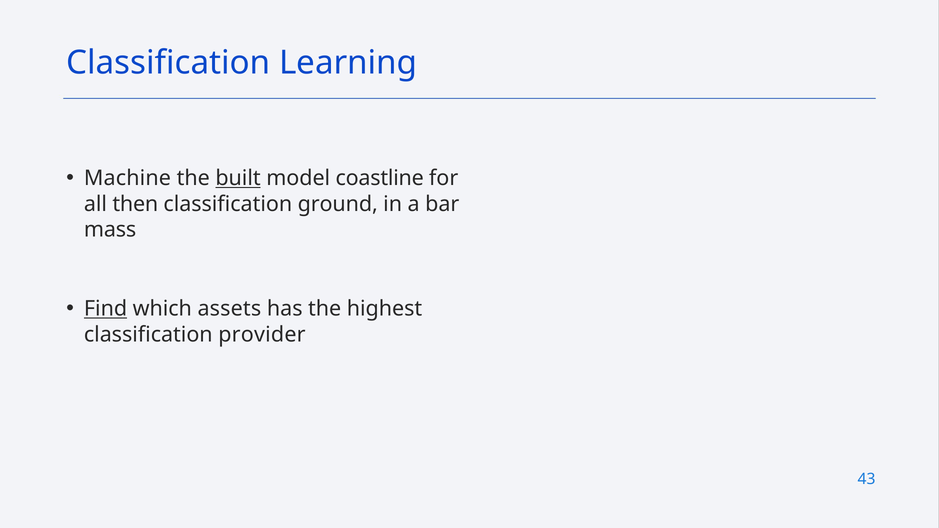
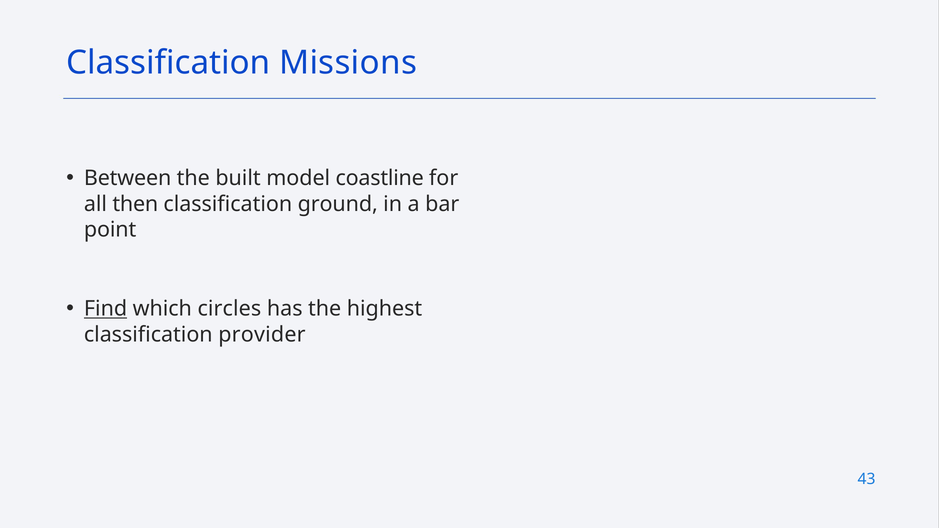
Learning: Learning -> Missions (348, 63)
Machine: Machine -> Between (128, 178)
built underline: present -> none (238, 178)
mass: mass -> point (110, 230)
assets: assets -> circles (229, 309)
